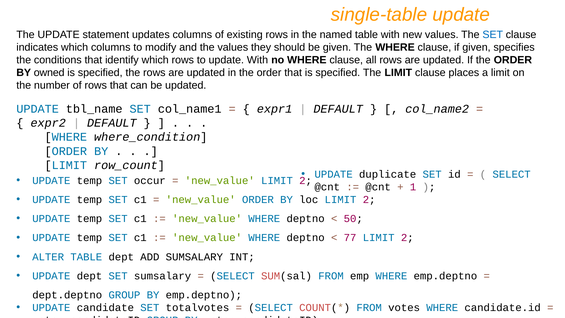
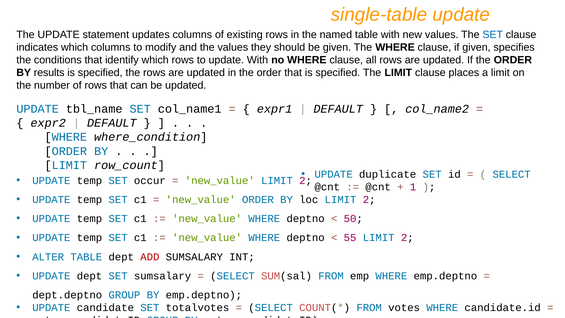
owned: owned -> results (49, 73)
77: 77 -> 55 (350, 238)
ADD colour: black -> red (150, 257)
